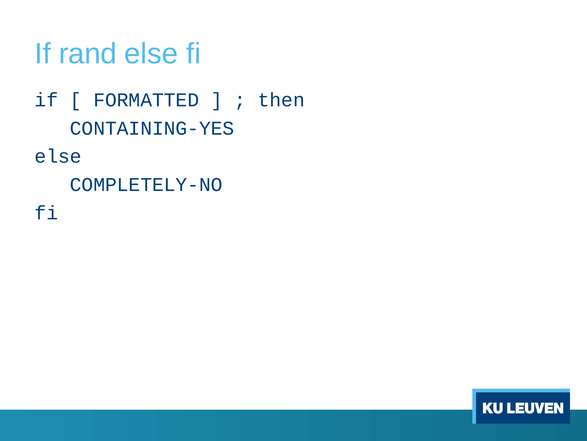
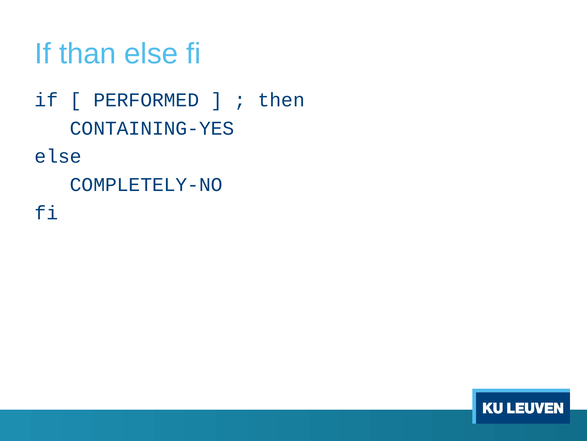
rand: rand -> than (88, 54)
FORMATTED: FORMATTED -> PERFORMED (146, 100)
